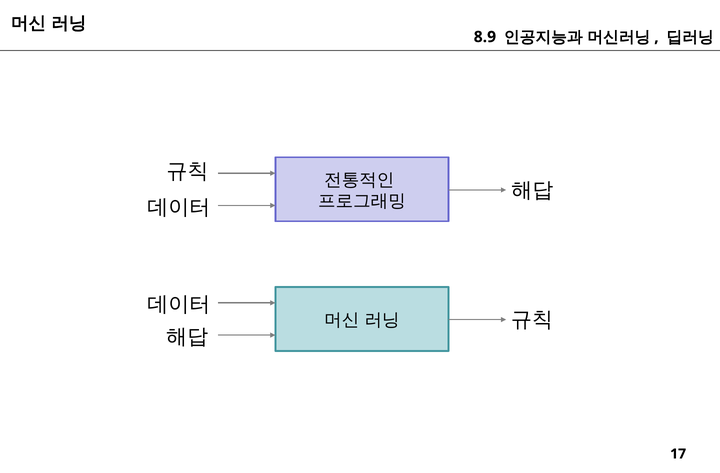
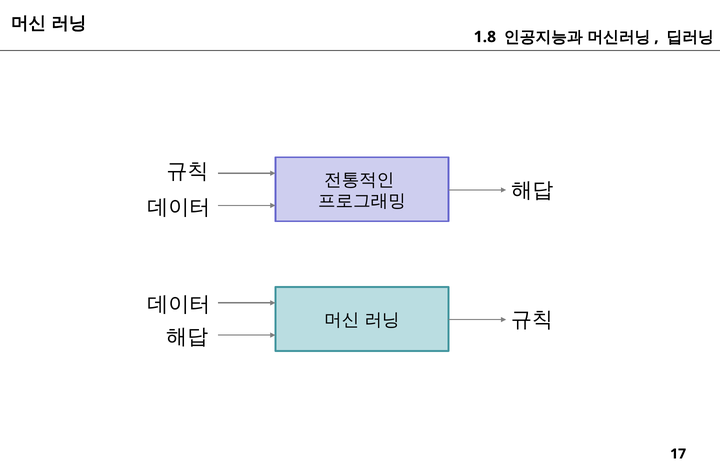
8.9: 8.9 -> 1.8 (485, 37)
